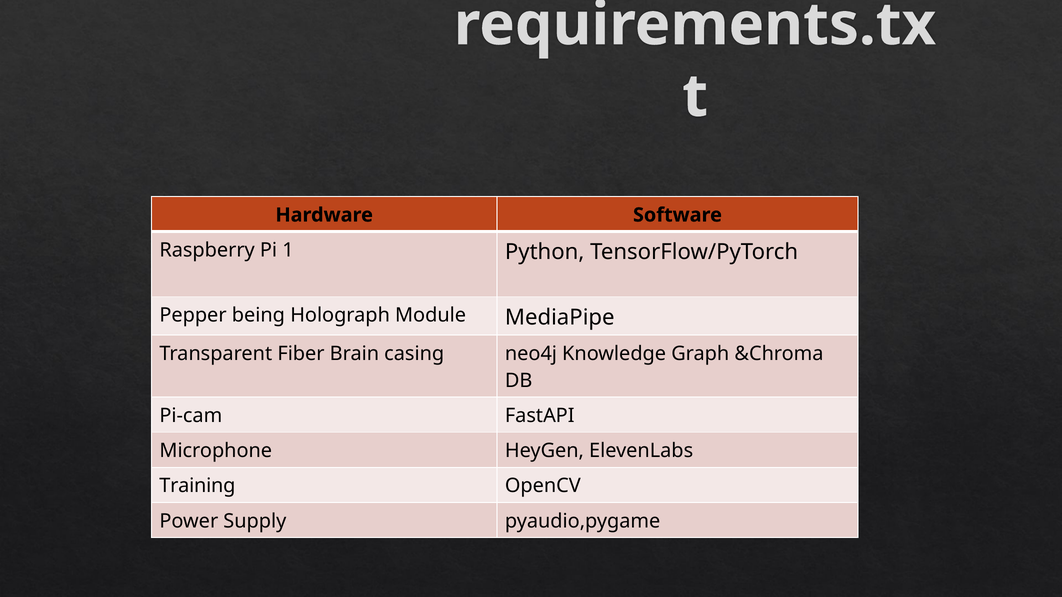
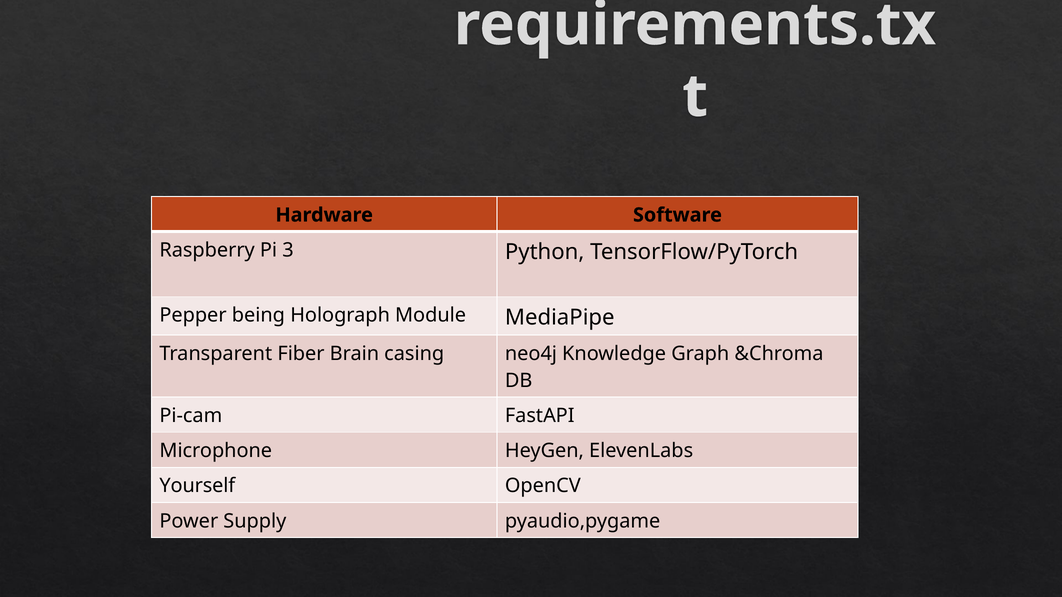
1: 1 -> 3 (288, 250)
Training: Training -> Yourself (197, 486)
